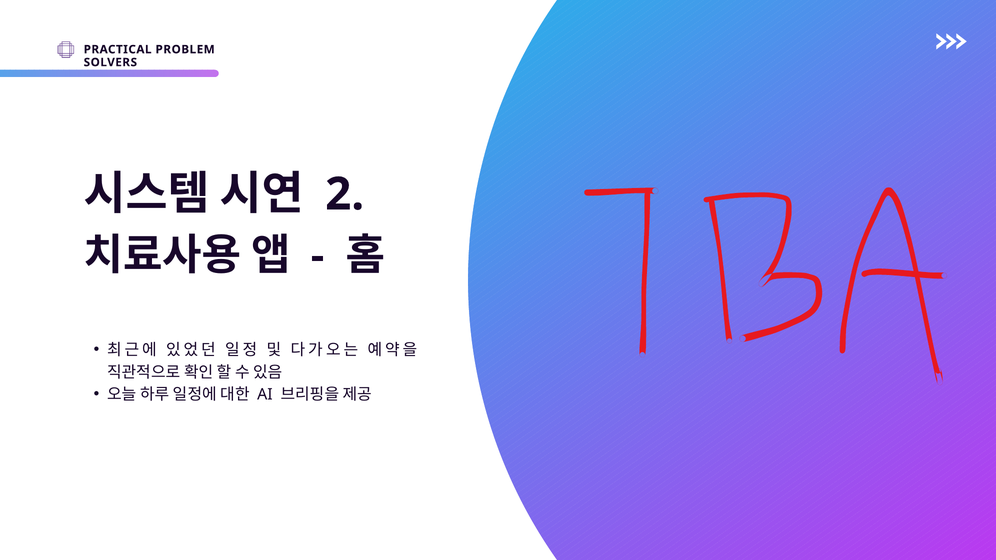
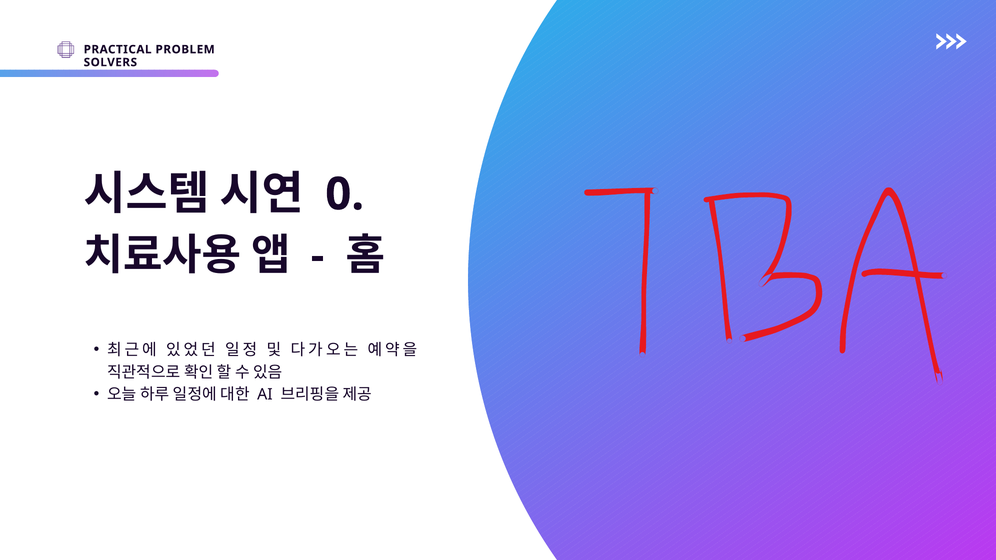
2: 2 -> 0 (345, 194)
